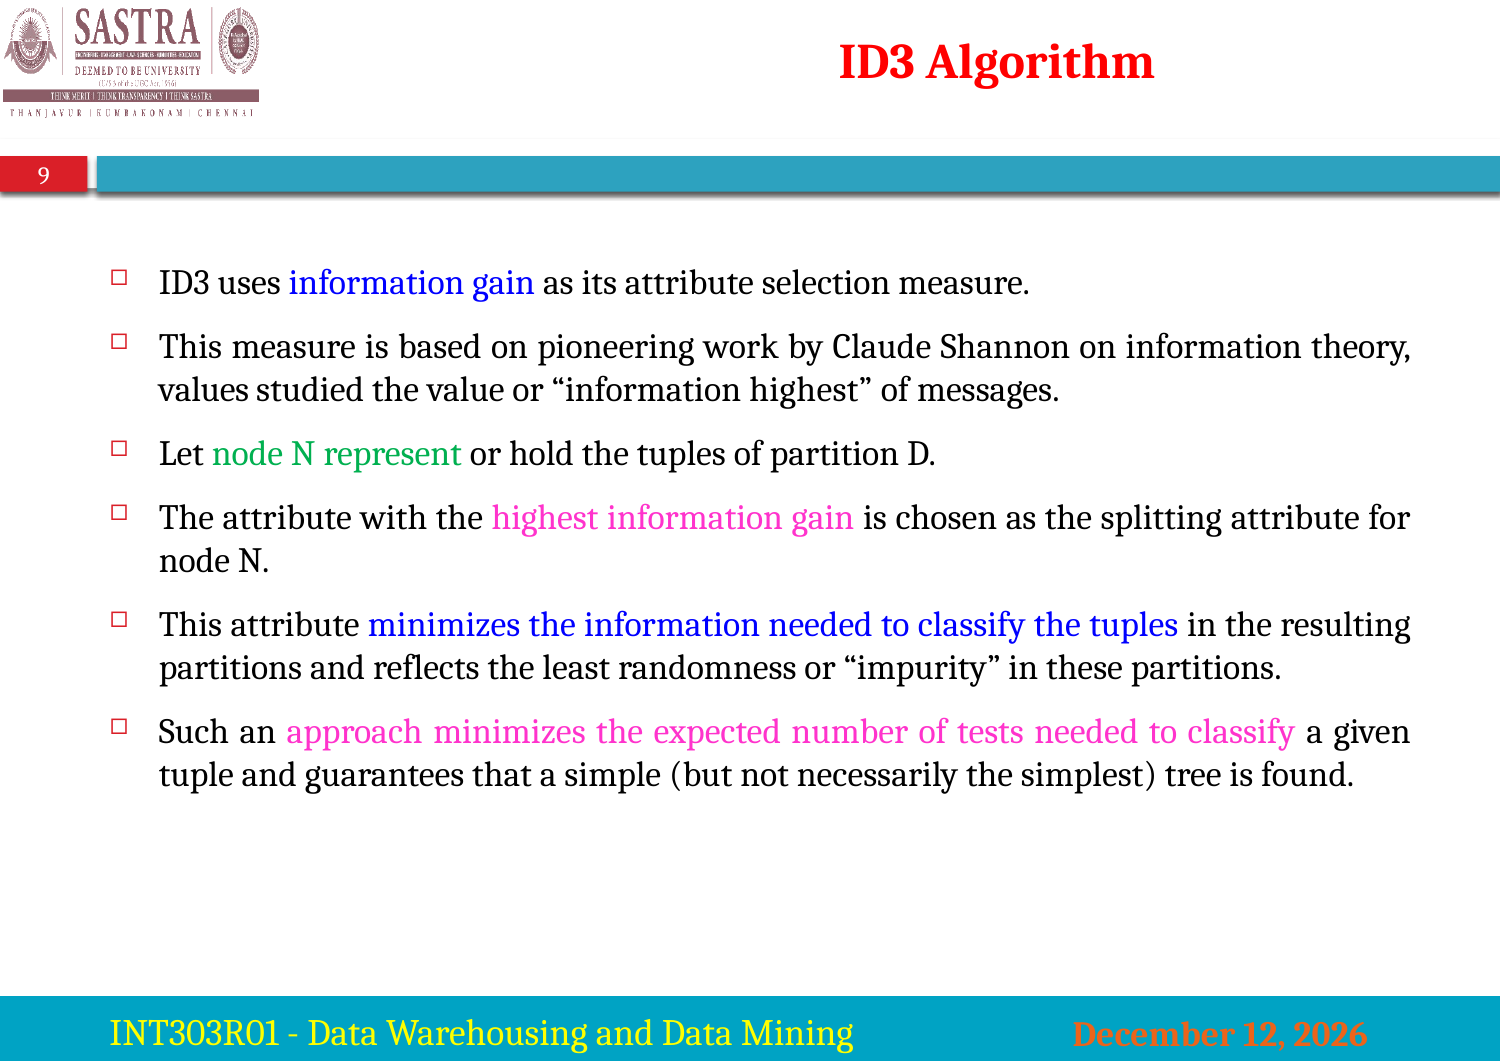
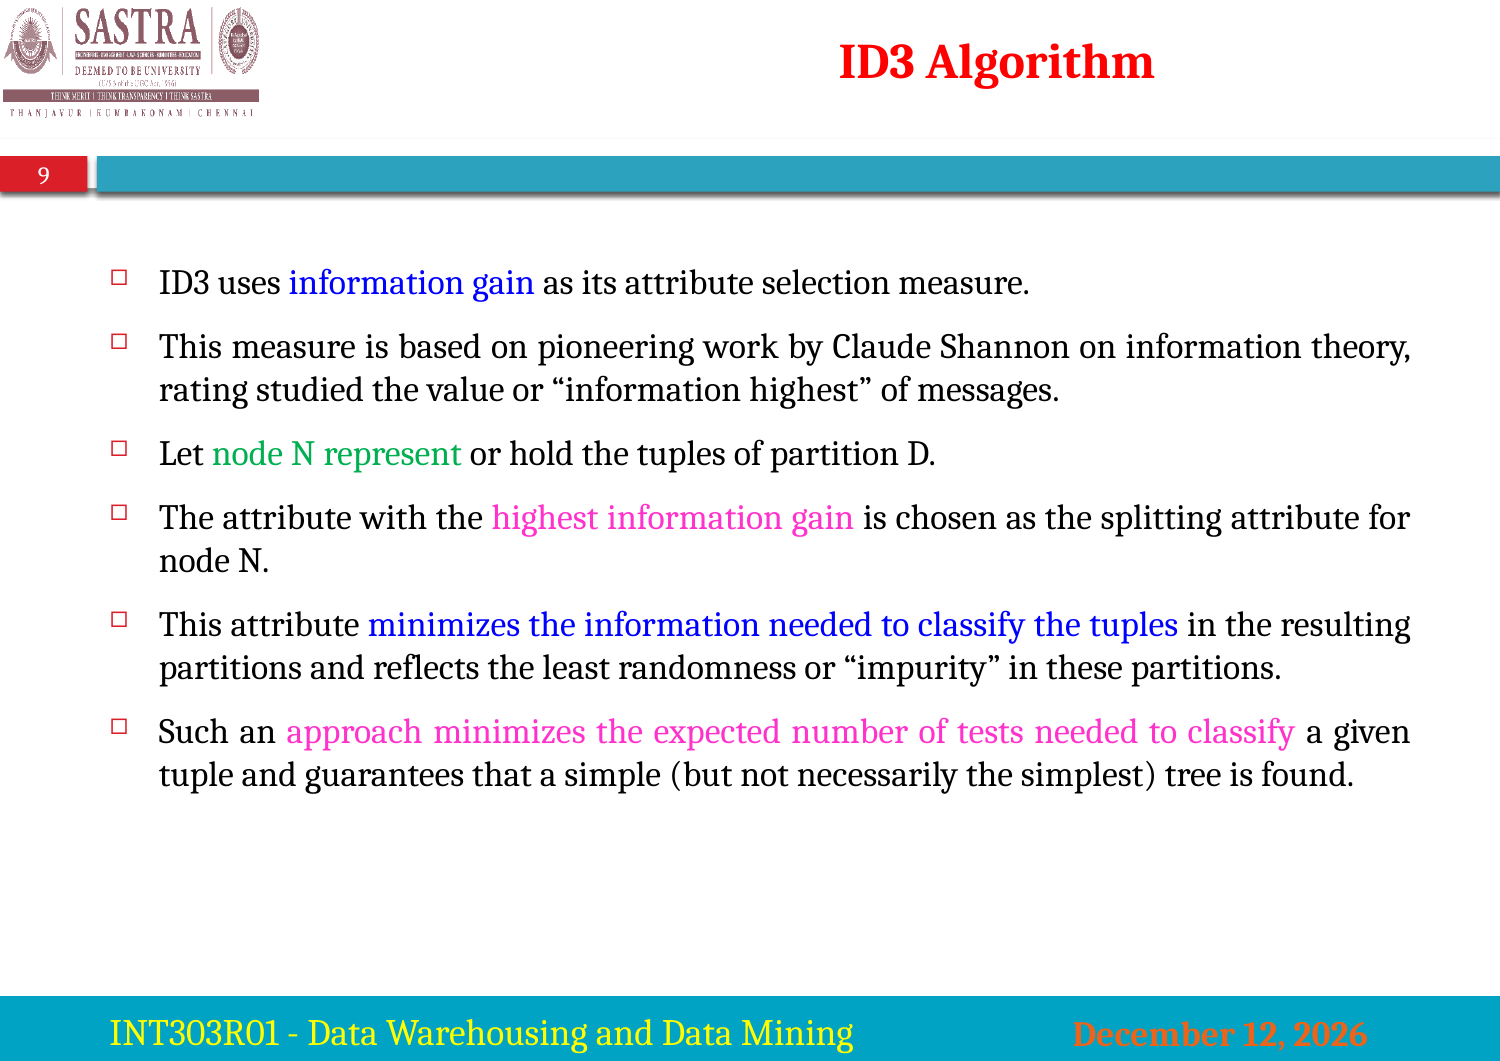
values: values -> rating (204, 390)
